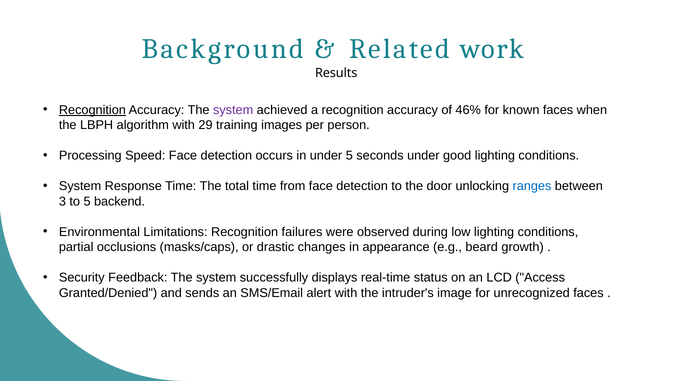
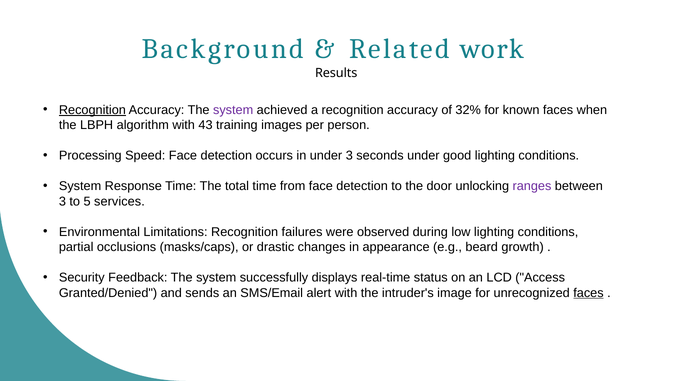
46%: 46% -> 32% (468, 110)
29: 29 -> 43 (205, 125)
under 5: 5 -> 3 (349, 156)
ranges colour: blue -> purple (532, 186)
backend: backend -> services (119, 201)
faces underline: none -> present (588, 293)
